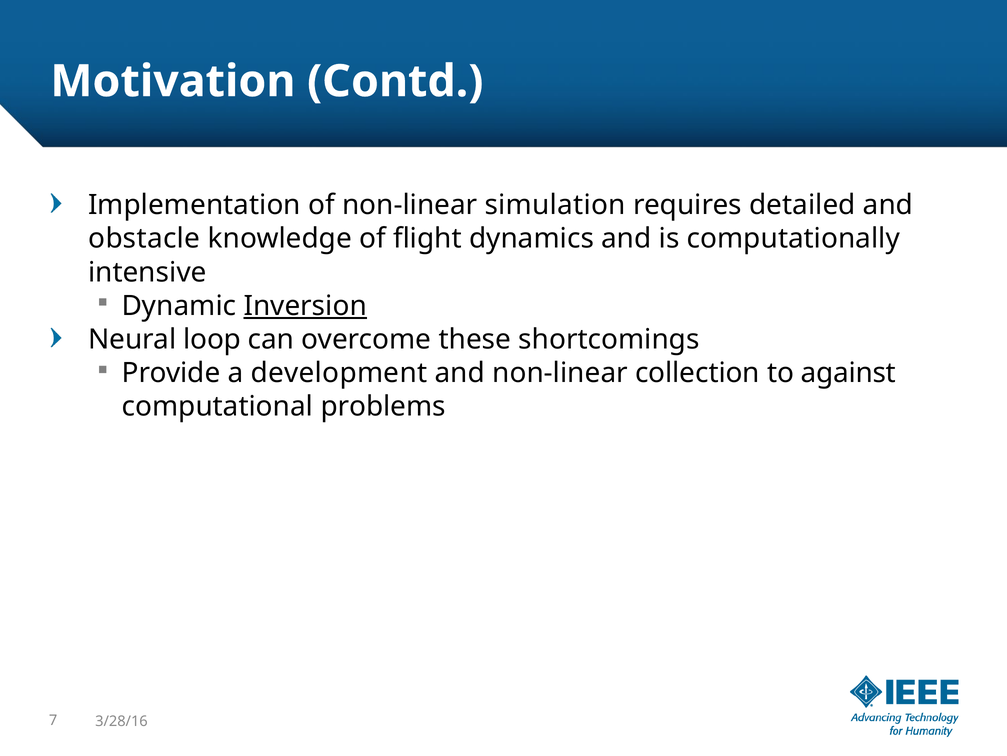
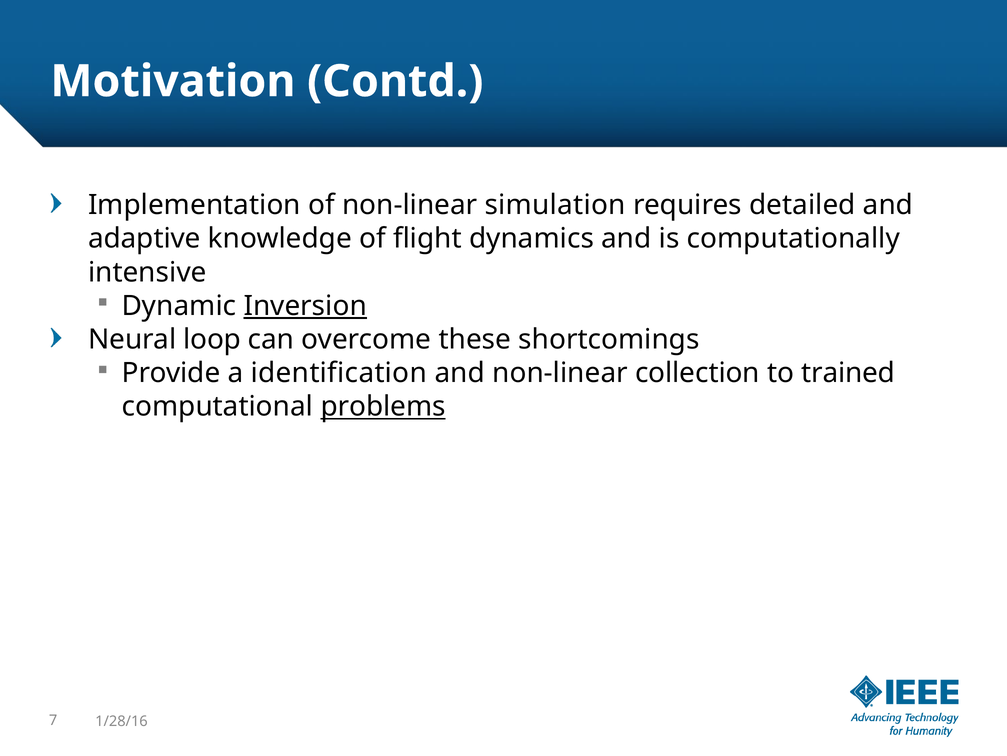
obstacle: obstacle -> adaptive (144, 238)
development: development -> identification (339, 373)
against: against -> trained (848, 373)
problems underline: none -> present (383, 406)
3/28/16: 3/28/16 -> 1/28/16 (121, 721)
